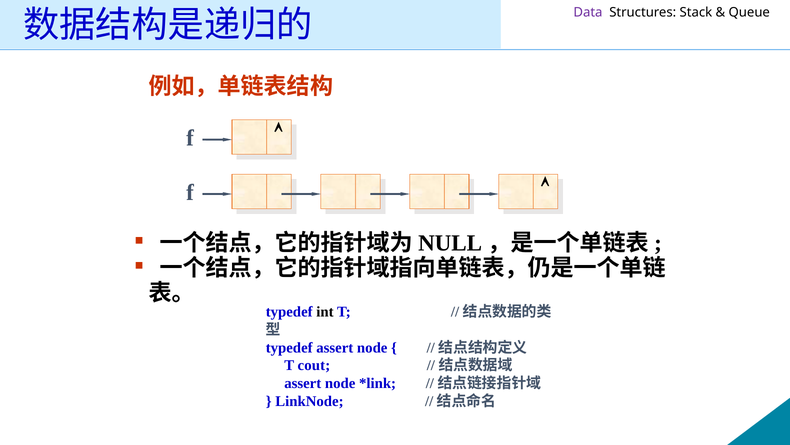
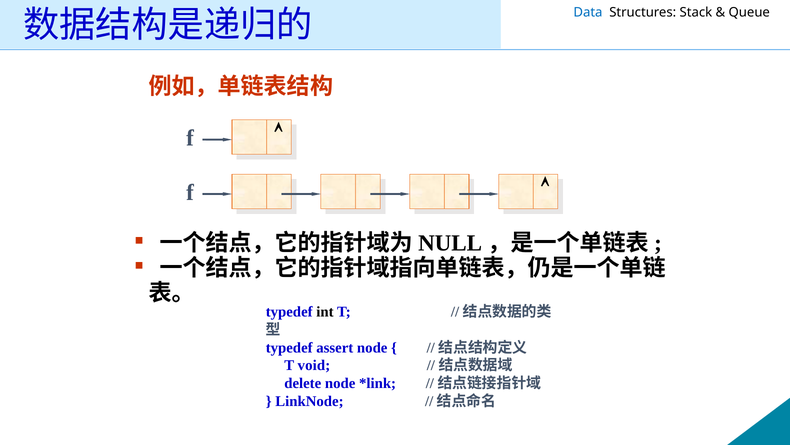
Data colour: purple -> blue (588, 12)
cout: cout -> void (314, 365)
assert: assert -> delete (303, 383)
